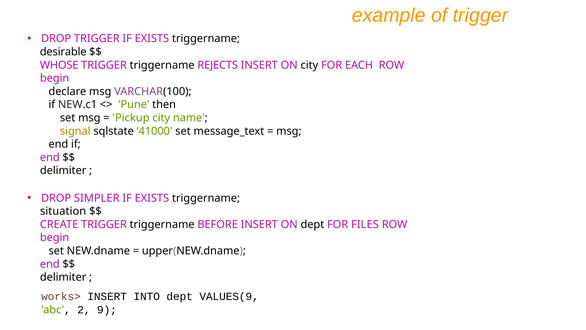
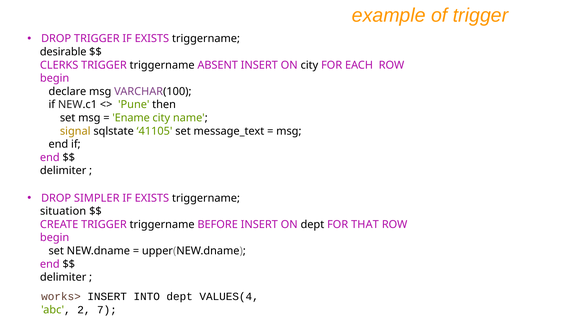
WHOSE: WHOSE -> CLERKS (59, 65)
REJECTS: REJECTS -> ABSENT (218, 65)
Pickup: Pickup -> Ename (131, 118)
41000: 41000 -> 41105 (155, 131)
FILES: FILES -> THAT (365, 224)
VALUES(9: VALUES(9 -> VALUES(4 (229, 296)
9: 9 -> 7 (107, 309)
